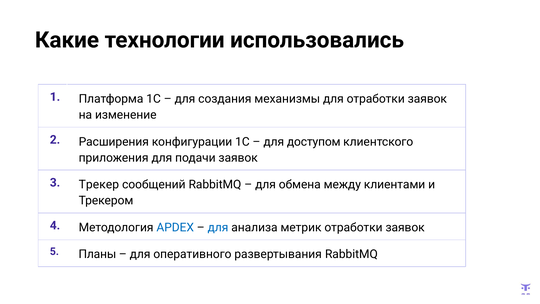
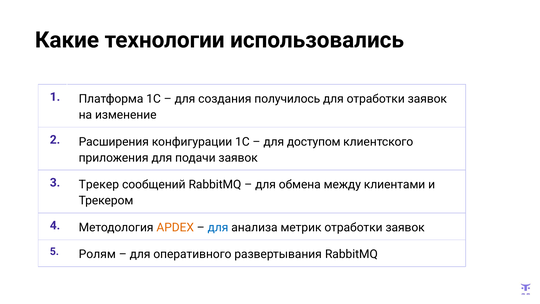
механизмы: механизмы -> получилось (287, 99)
APDEX colour: blue -> orange (175, 227)
Планы: Планы -> Ролям (97, 254)
